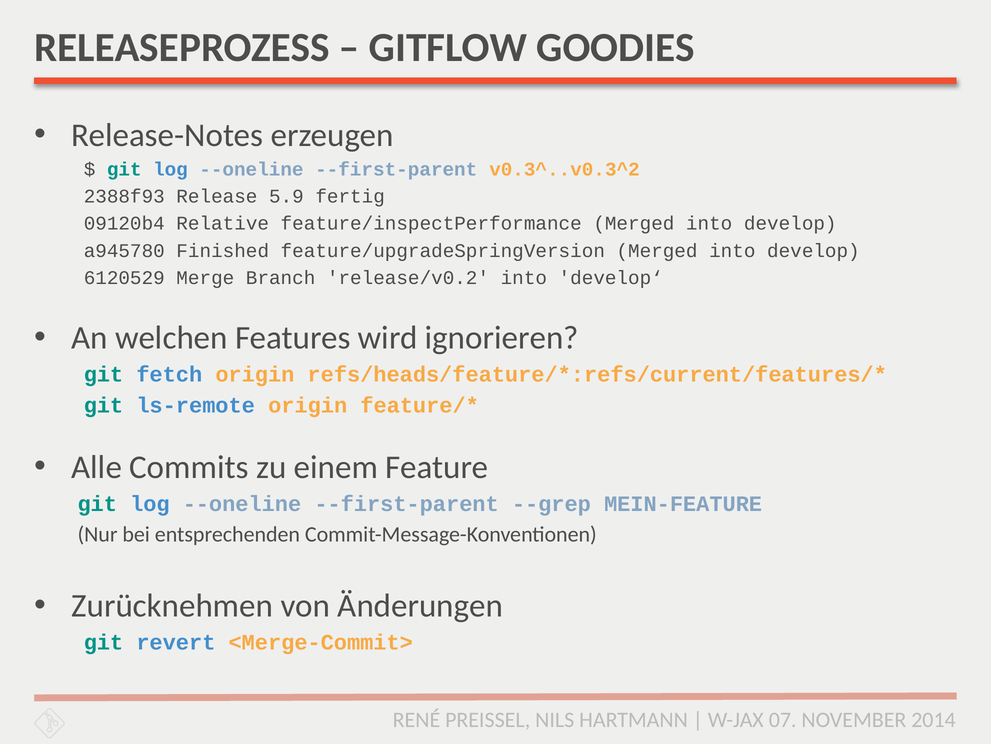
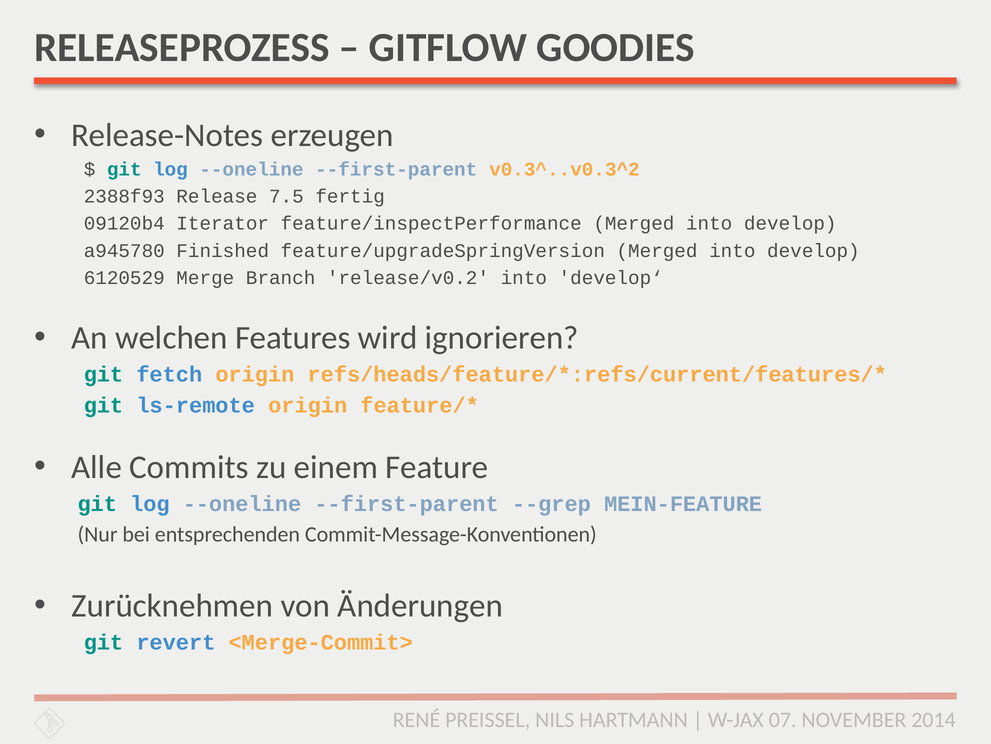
5.9: 5.9 -> 7.5 (286, 196)
Relative: Relative -> Iterator (223, 223)
